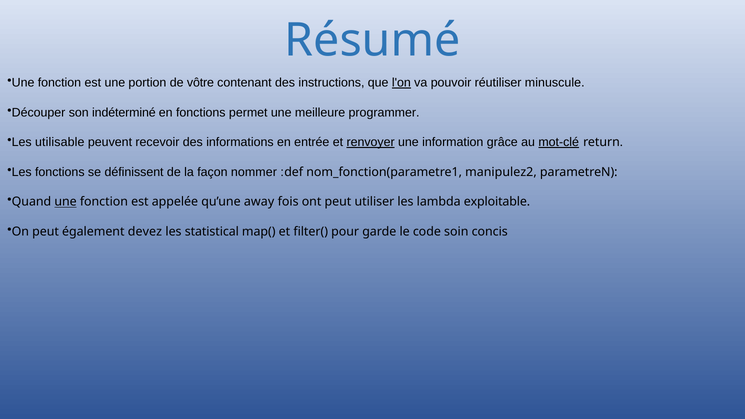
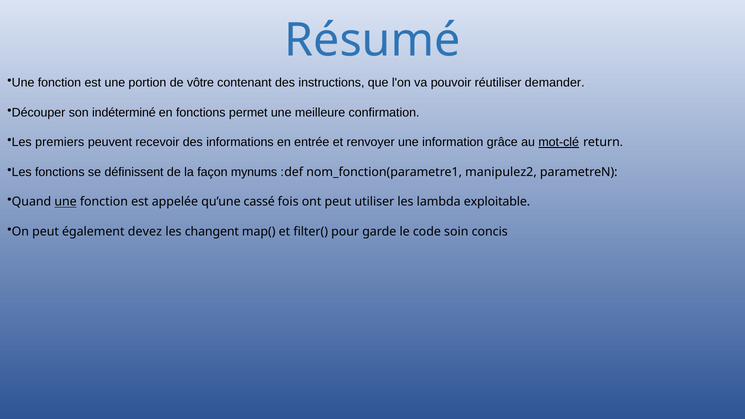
l'on underline: present -> none (401, 83)
minuscule: minuscule -> demander (555, 83)
programmer: programmer -> confirmation (384, 112)
utilisable: utilisable -> premiers (60, 142)
renvoyer underline: present -> none (371, 142)
nommer: nommer -> mynums (254, 172)
away: away -> cassé (259, 202)
statistical: statistical -> changent (212, 232)
